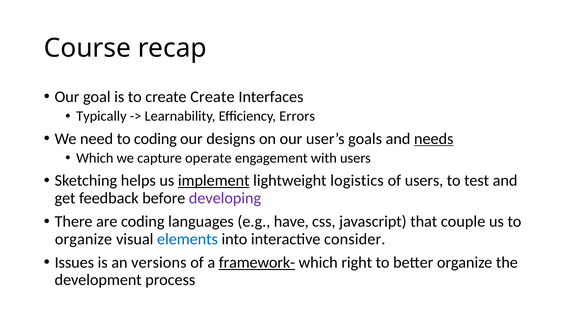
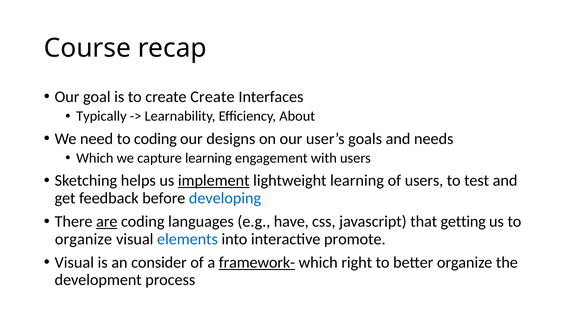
Errors: Errors -> About (297, 116)
needs underline: present -> none (434, 139)
capture operate: operate -> learning (208, 158)
lightweight logistics: logistics -> learning (357, 181)
developing colour: purple -> blue (225, 198)
are underline: none -> present (107, 222)
couple: couple -> getting (463, 222)
consider: consider -> promote (355, 239)
Issues: Issues -> Visual (74, 263)
versions: versions -> consider (159, 263)
